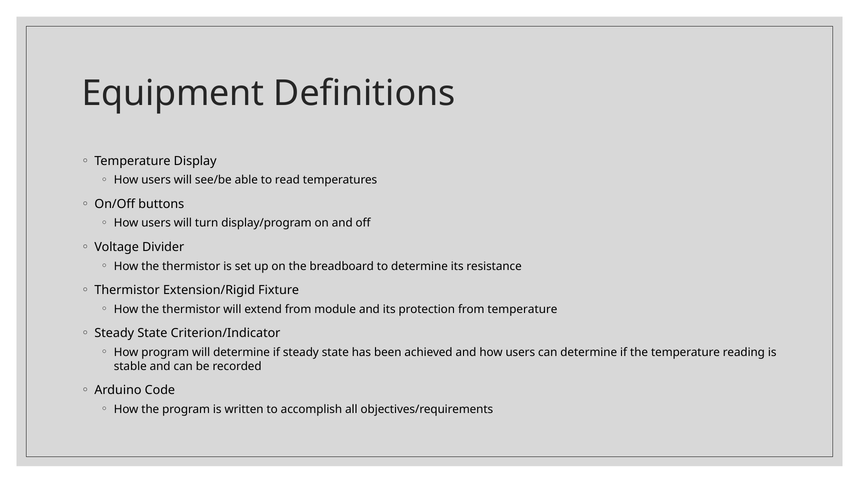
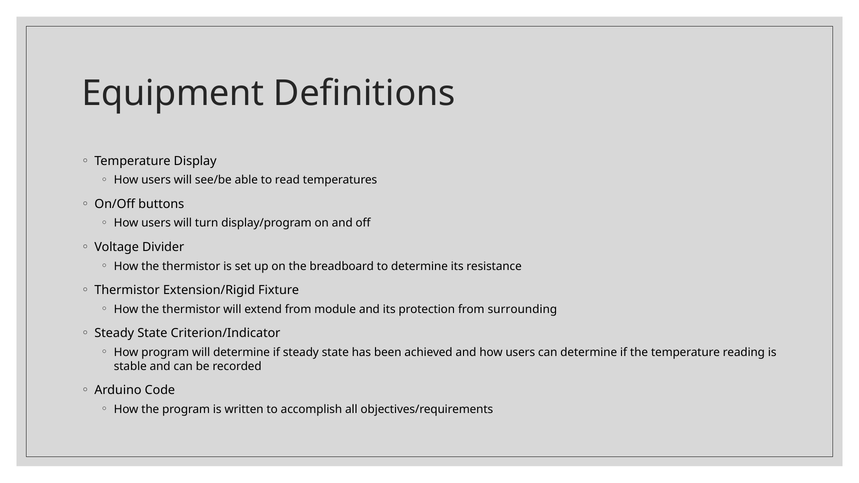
from temperature: temperature -> surrounding (522, 309)
